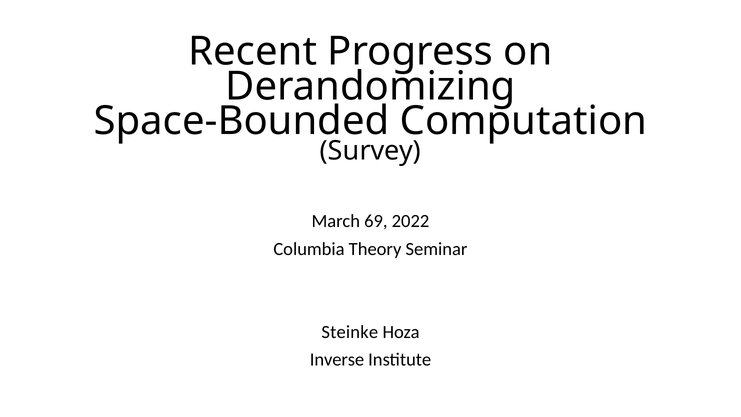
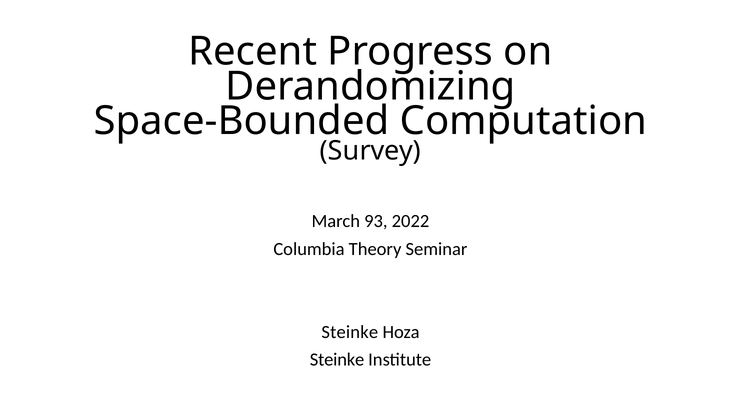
69: 69 -> 93 (376, 221)
Inverse: Inverse -> Steinke (337, 360)
